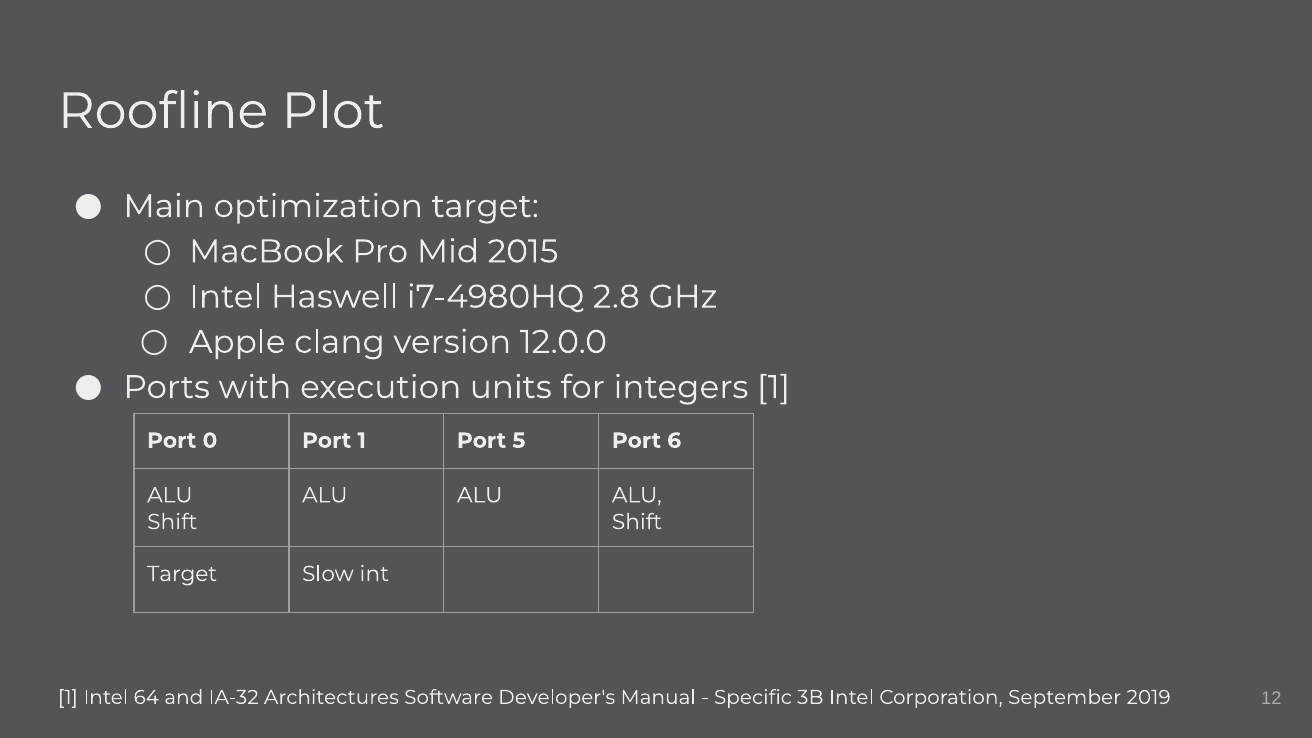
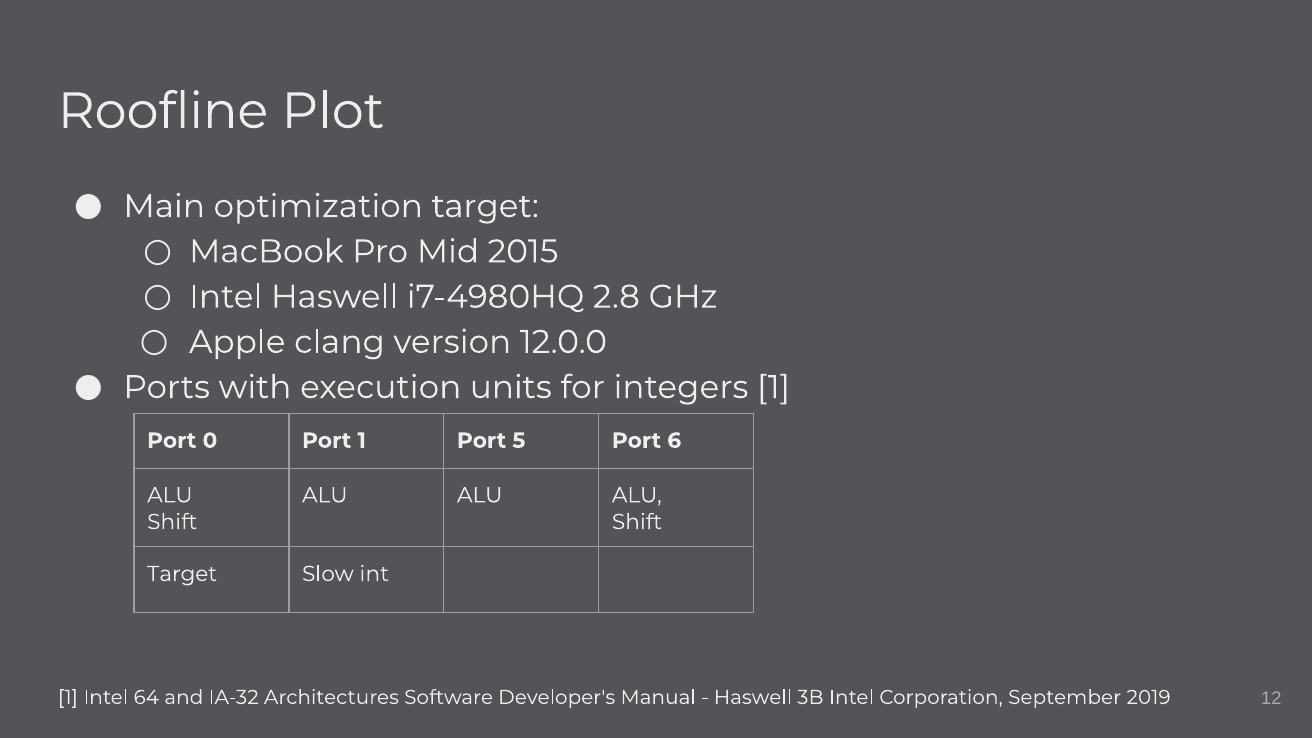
Specific: Specific -> Haswell (753, 697)
